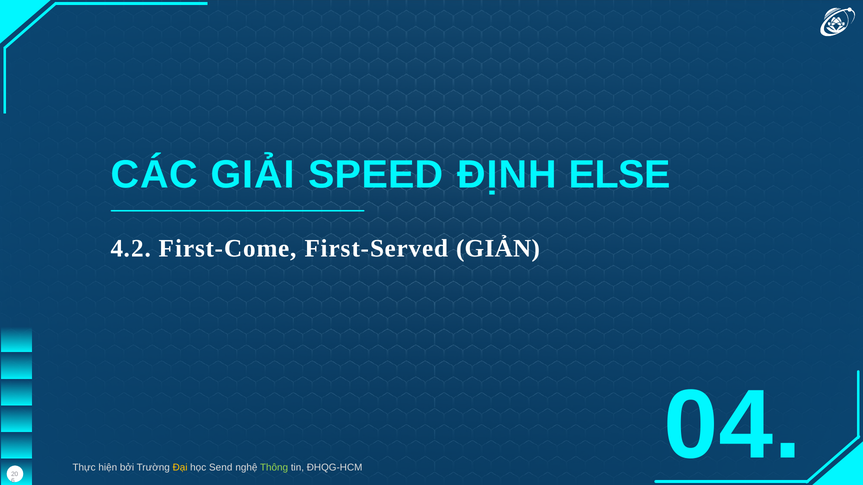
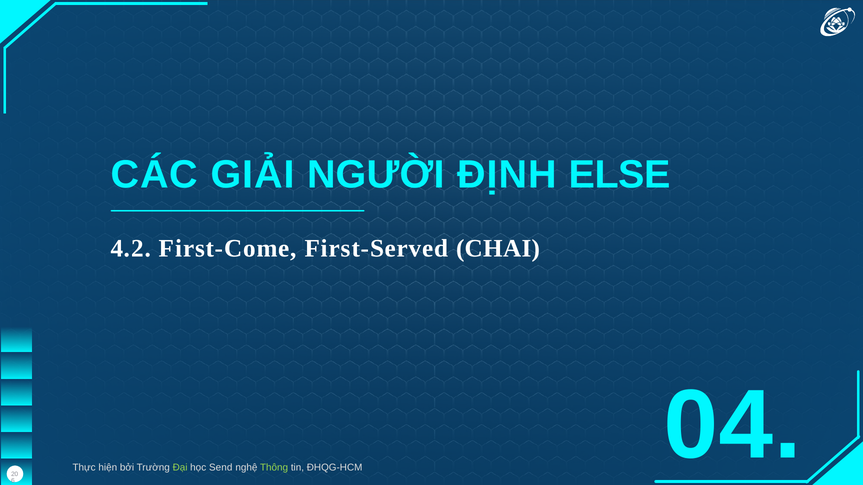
SPEED: SPEED -> NGƯỜI (376, 175)
GIẢN: GIẢN -> CHAI (498, 249)
Đại colour: yellow -> light green (180, 468)
